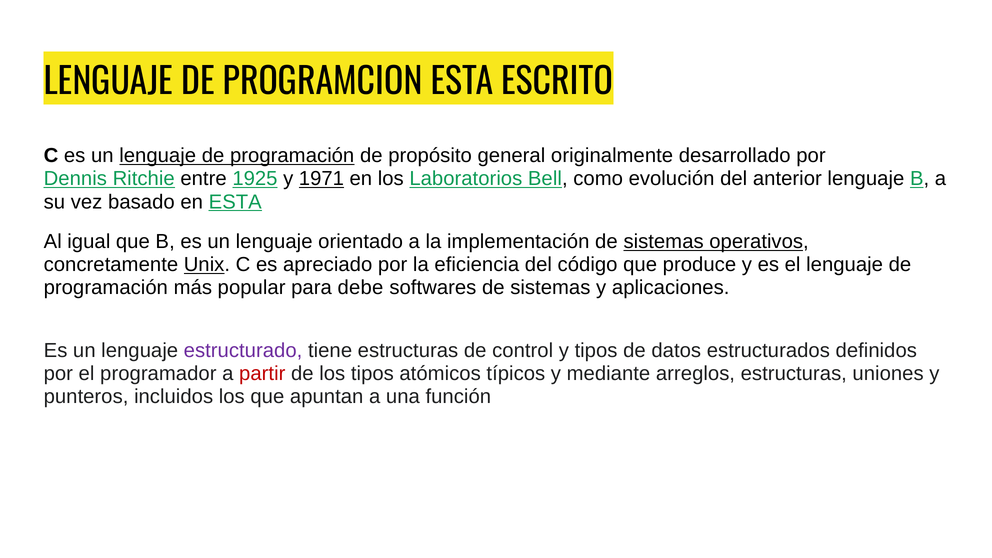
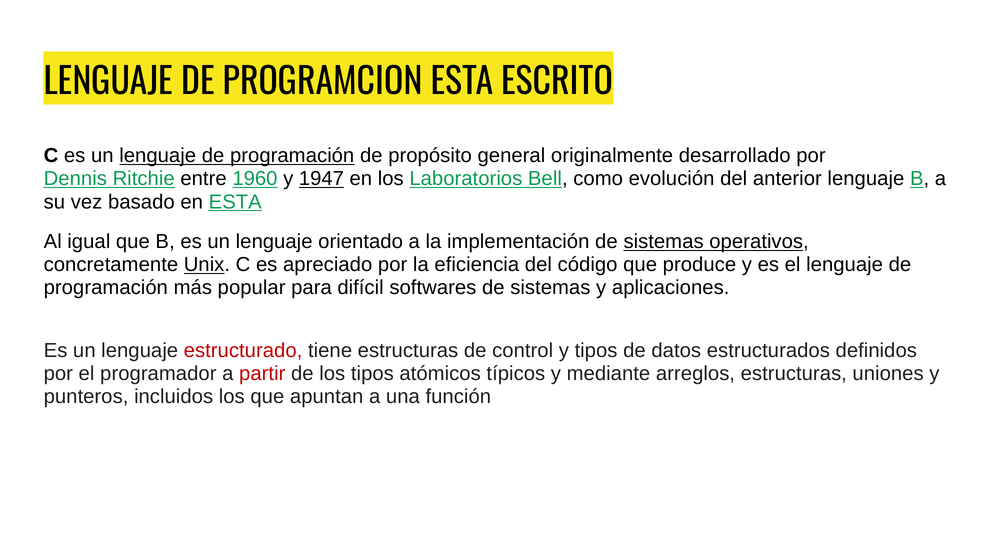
1925: 1925 -> 1960 (255, 179)
1971: 1971 -> 1947 (321, 179)
debe: debe -> difícil (361, 288)
estructurado colour: purple -> red (243, 350)
